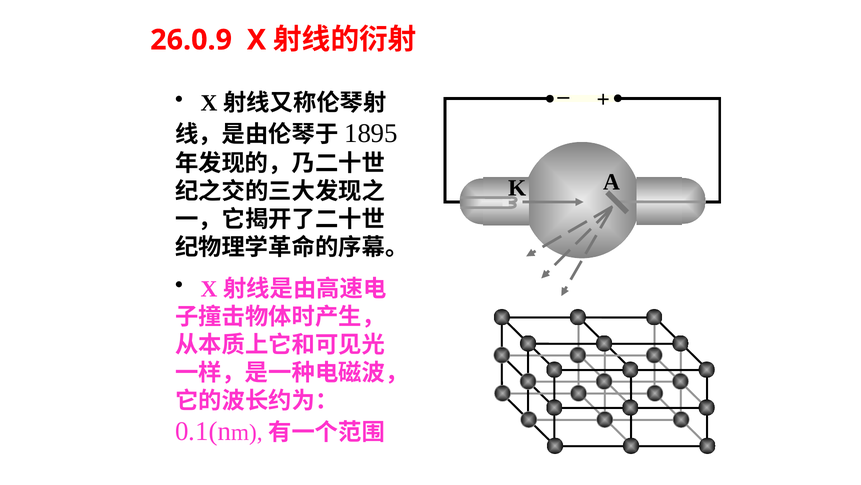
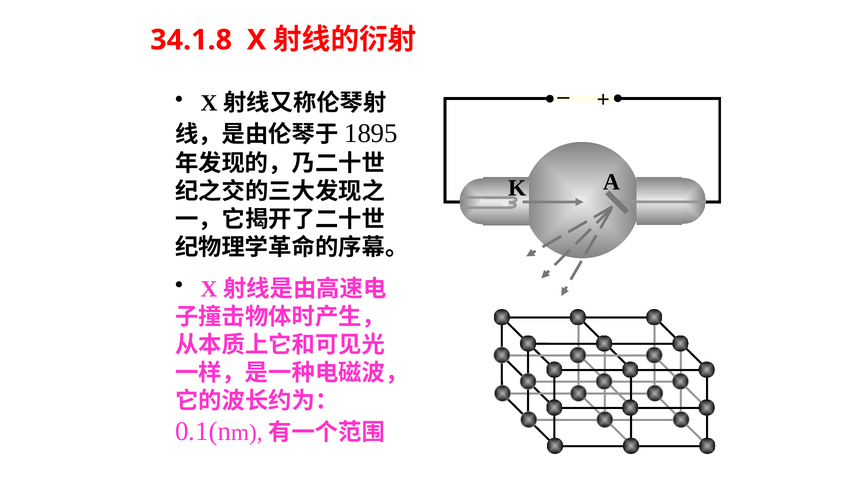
26.0.9: 26.0.9 -> 34.1.8 (191, 40)
